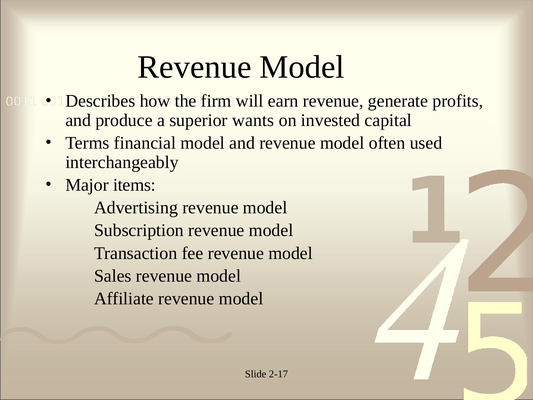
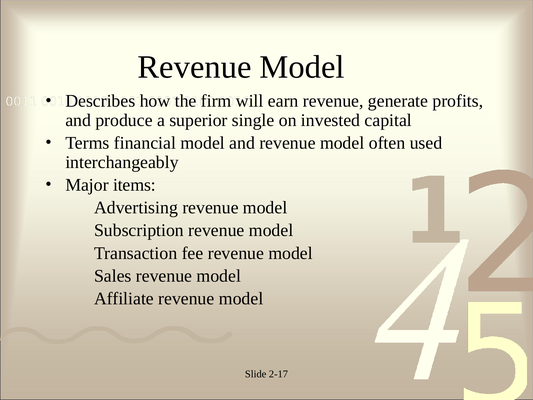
wants: wants -> single (253, 120)
